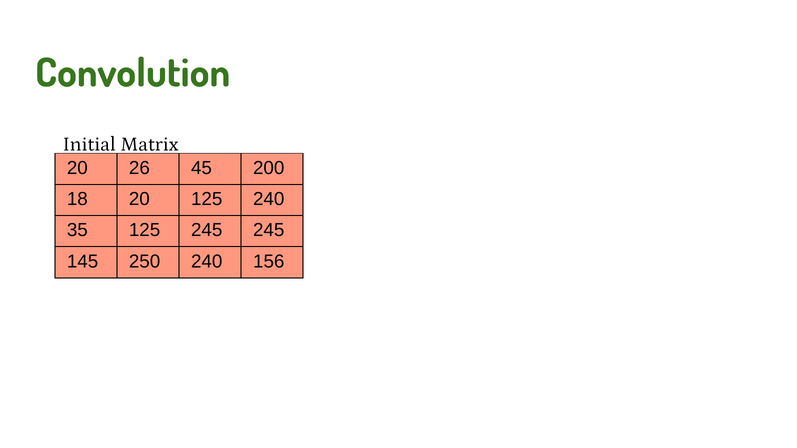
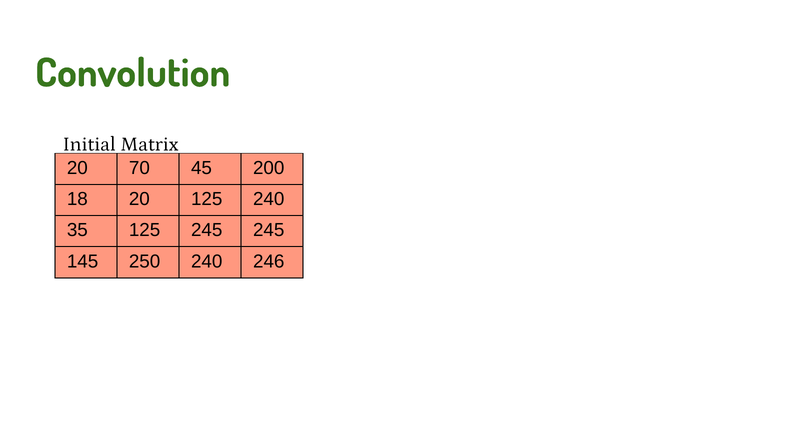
26: 26 -> 70 (139, 168)
156: 156 -> 246 (269, 262)
